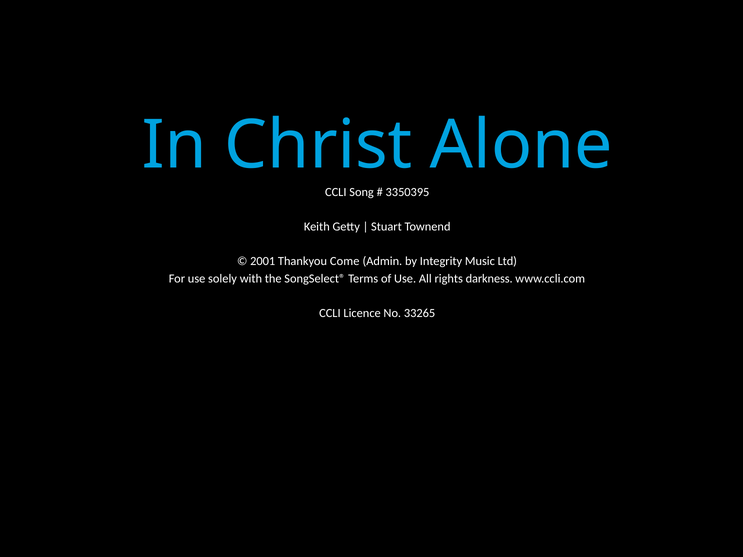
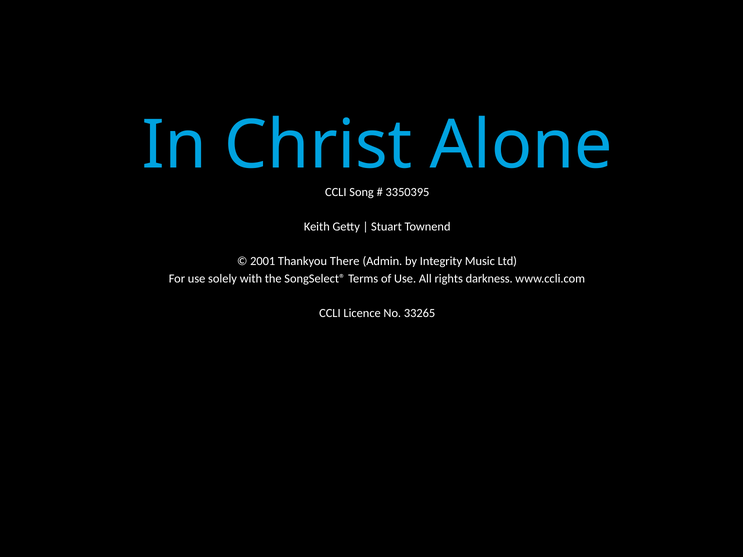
Come: Come -> There (345, 261)
